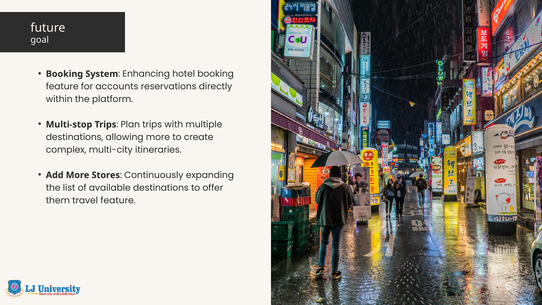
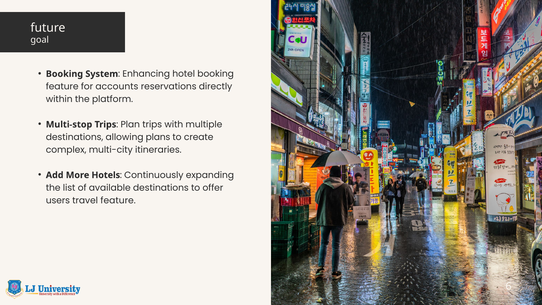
allowing more: more -> plans (158, 137)
Stores: Stores -> Hotels (106, 175)
them: them -> users (58, 200)
